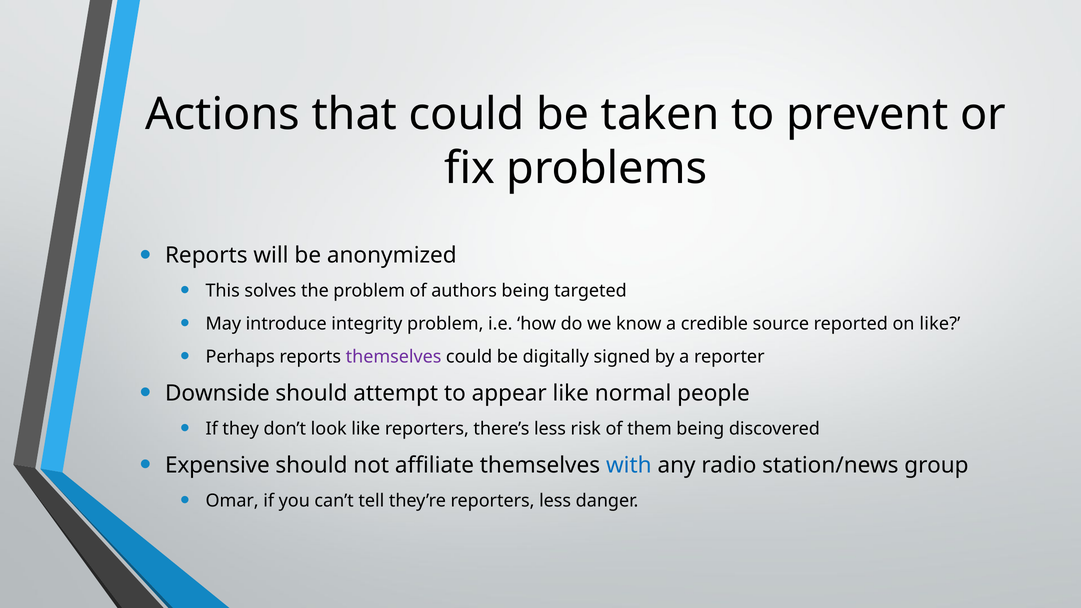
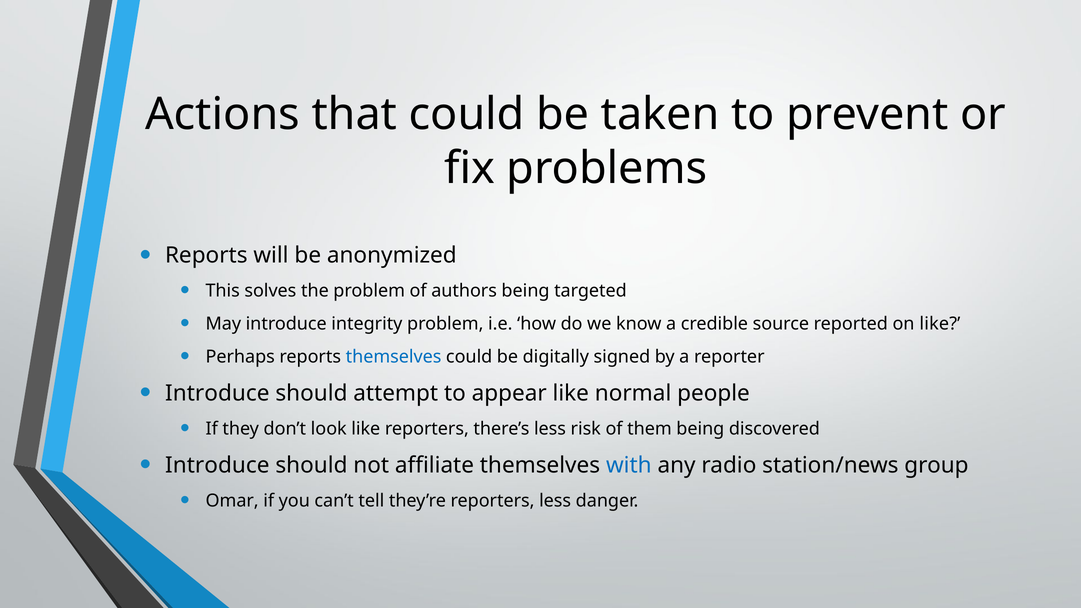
themselves colour: purple -> blue (394, 357)
Downside: Downside -> Introduce (217, 393)
Expensive: Expensive -> Introduce (217, 465)
